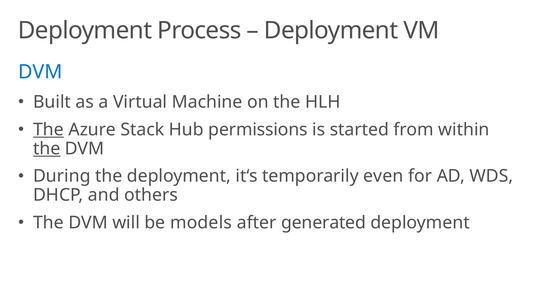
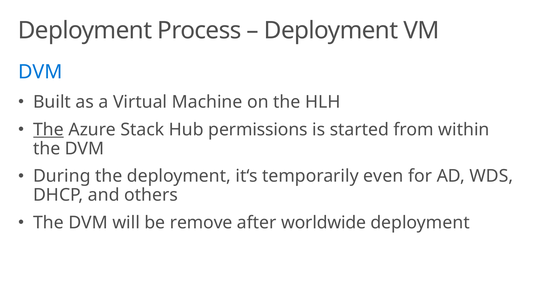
the underline: present -> none (47, 149)
models: models -> remove (201, 223)
generated: generated -> worldwide (324, 223)
